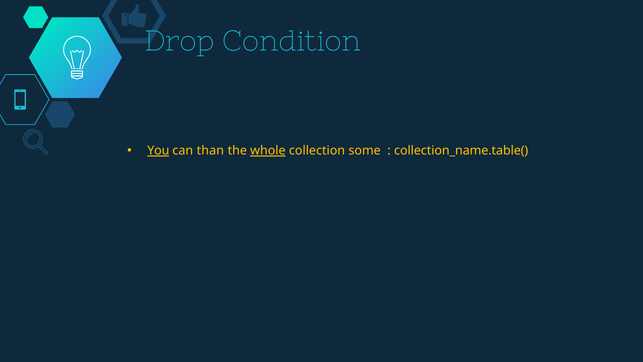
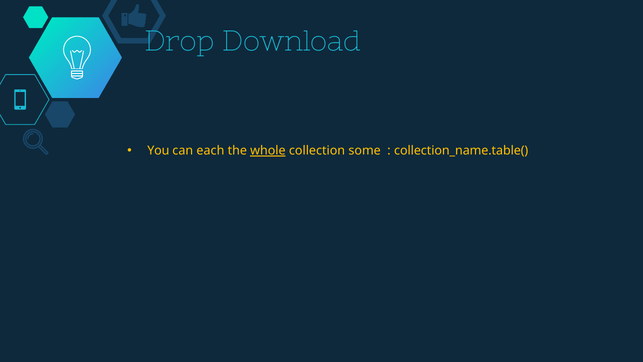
Condition: Condition -> Download (292, 41)
You underline: present -> none (158, 150)
than: than -> each (210, 150)
